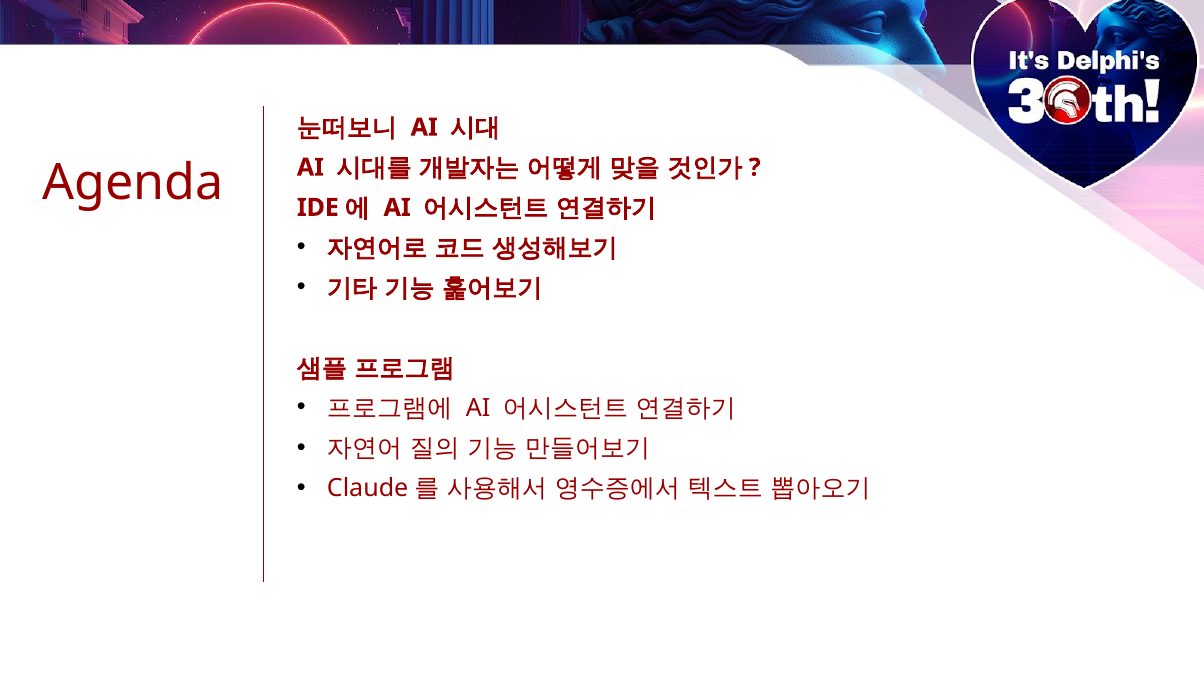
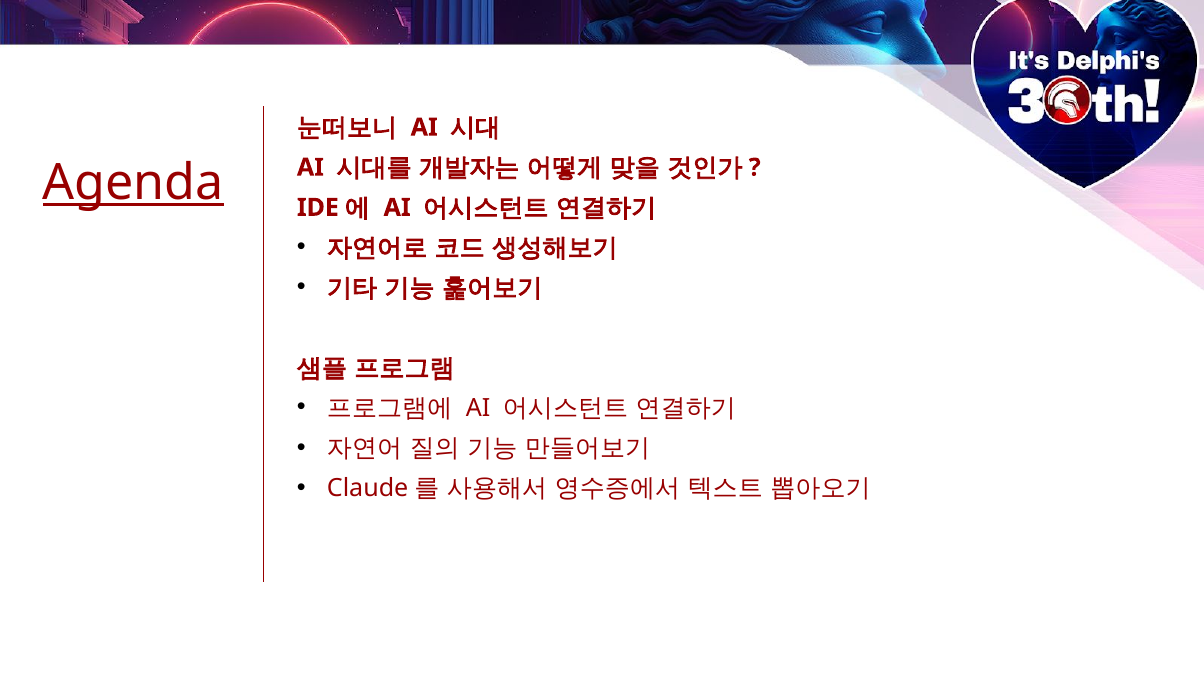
Agenda underline: none -> present (133, 183)
